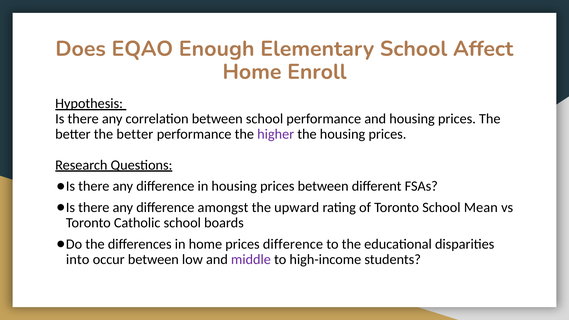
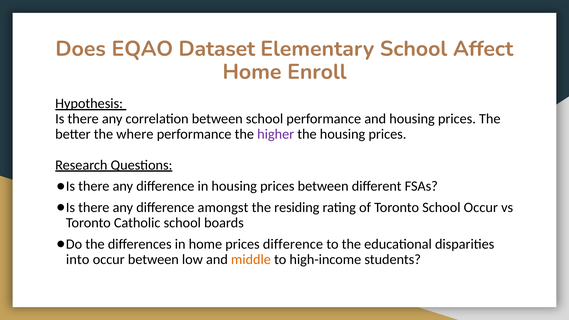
Enough: Enough -> Dataset (217, 49)
better the better: better -> where (135, 134)
upward: upward -> residing (297, 208)
School Mean: Mean -> Occur (481, 208)
middle colour: purple -> orange (251, 260)
